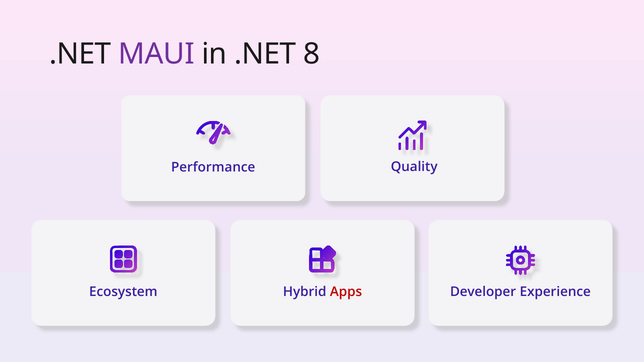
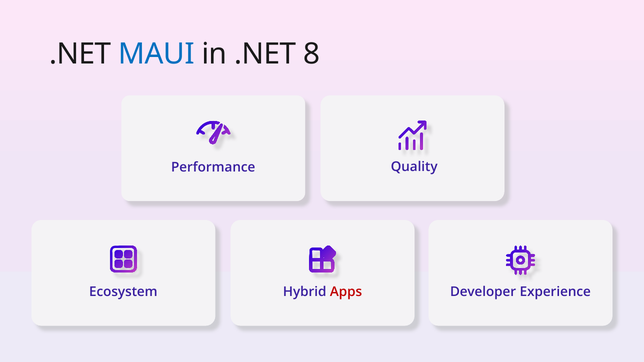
MAUI colour: purple -> blue (156, 54)
